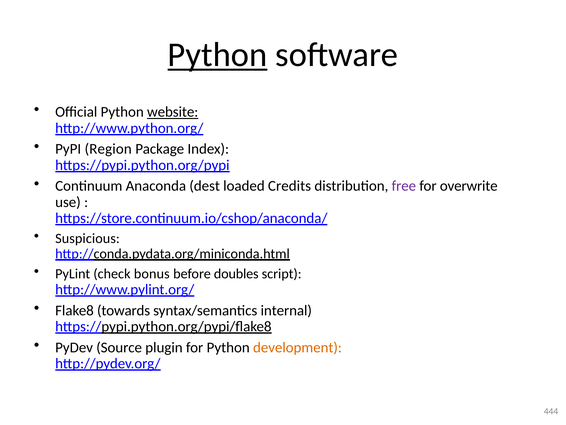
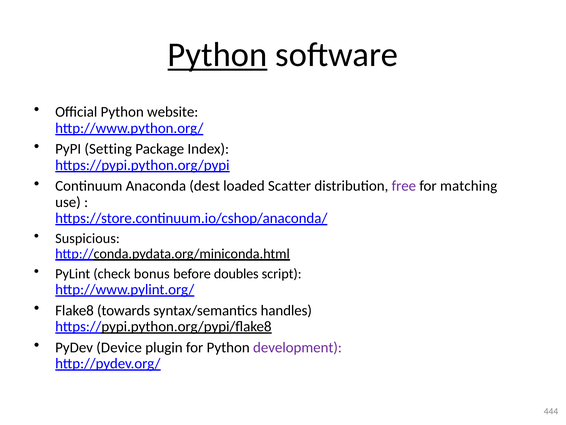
website underline: present -> none (173, 112)
Region: Region -> Setting (108, 149)
Credits: Credits -> Scatter (290, 186)
overwrite: overwrite -> matching (469, 186)
internal: internal -> handles (286, 310)
Source: Source -> Device (119, 347)
development colour: orange -> purple (297, 347)
